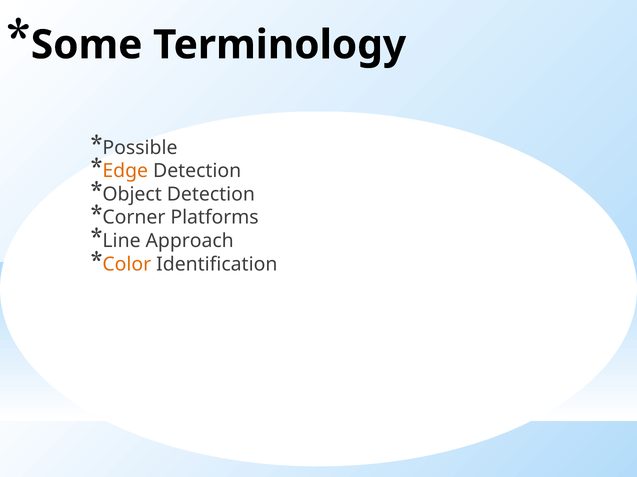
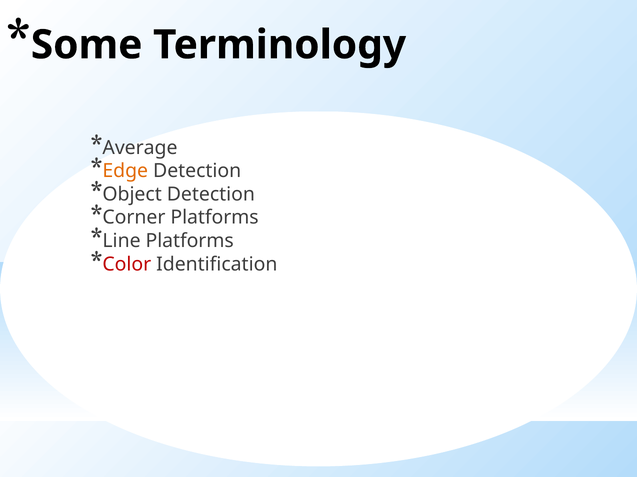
Possible: Possible -> Average (140, 148)
Line Approach: Approach -> Platforms (190, 241)
Color colour: orange -> red (127, 265)
